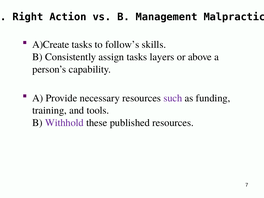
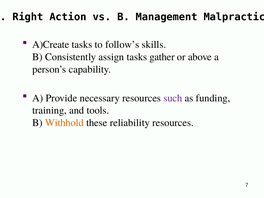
layers: layers -> gather (162, 57)
Withhold colour: purple -> orange (64, 123)
published: published -> reliability (130, 123)
